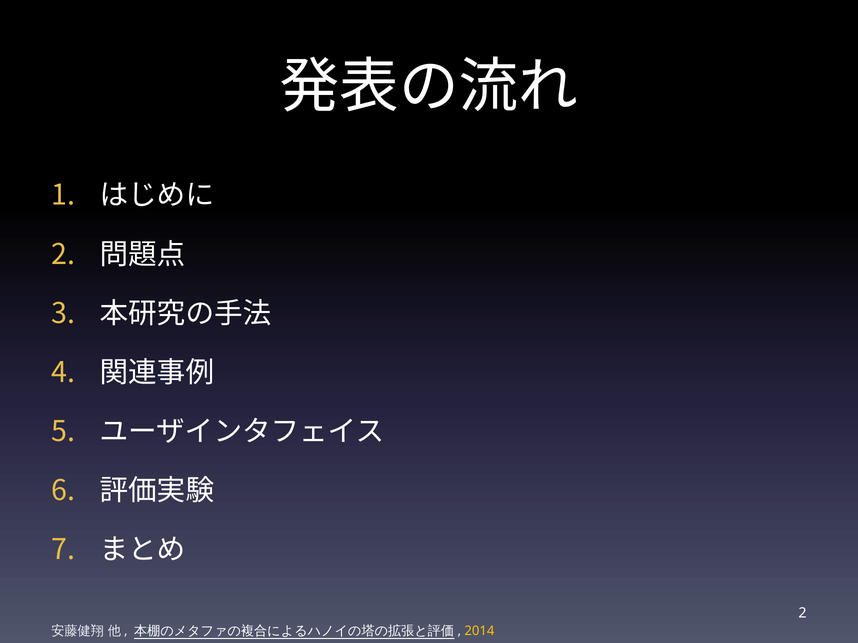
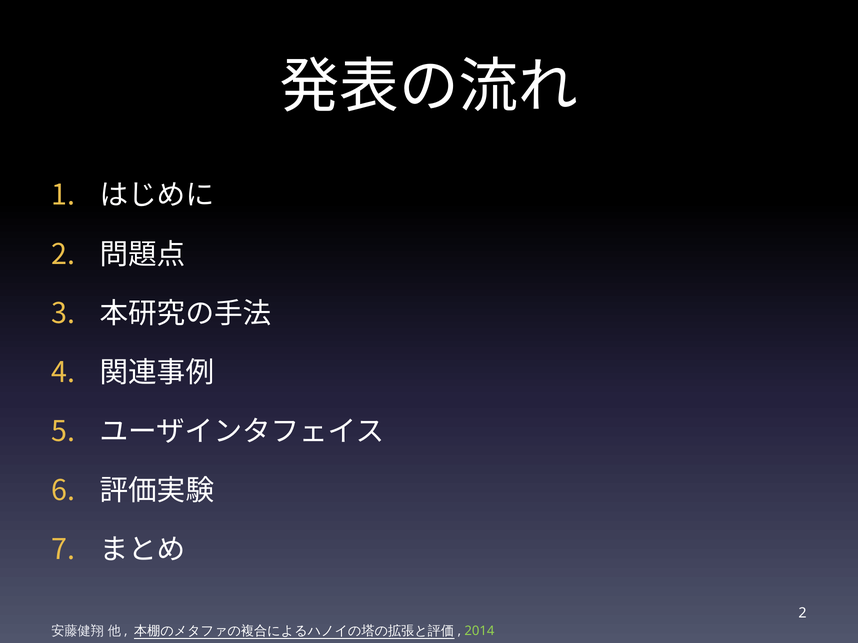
2014 colour: yellow -> light green (479, 631)
